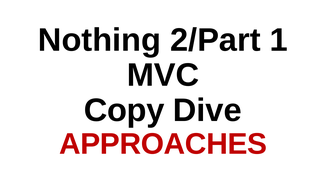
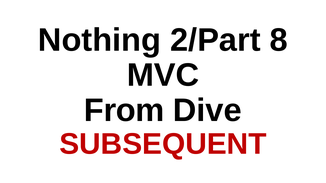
1: 1 -> 8 (279, 40)
Copy: Copy -> From (124, 111)
APPROACHES: APPROACHES -> SUBSEQUENT (163, 144)
